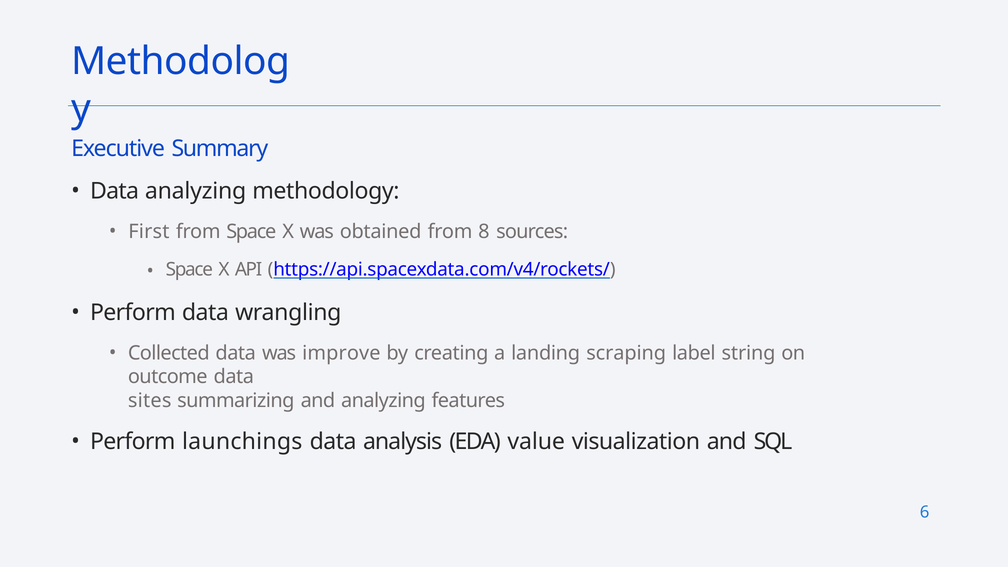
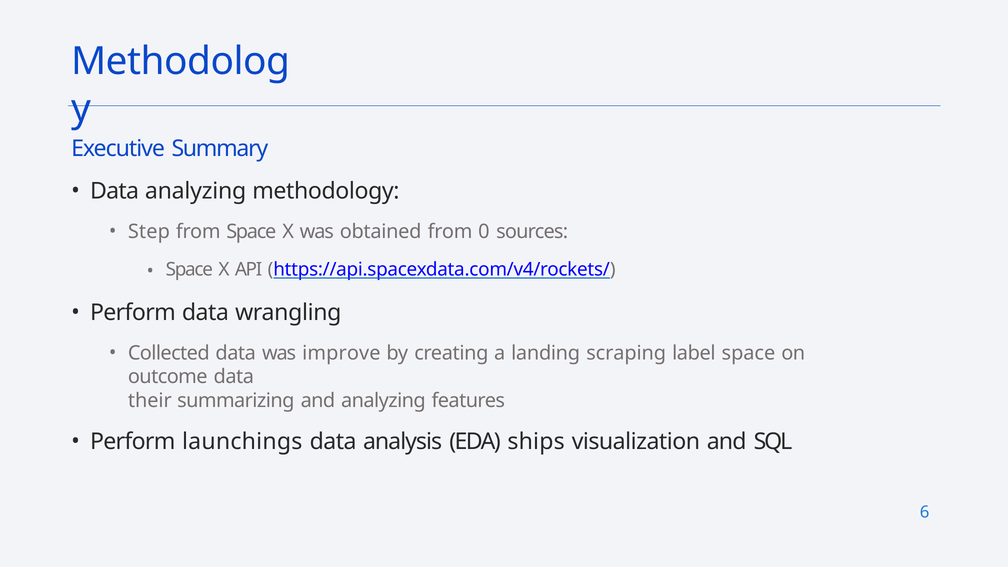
First: First -> Step (149, 231)
8: 8 -> 0 (484, 231)
label string: string -> space (748, 353)
sites: sites -> their (150, 401)
value: value -> ships (536, 441)
